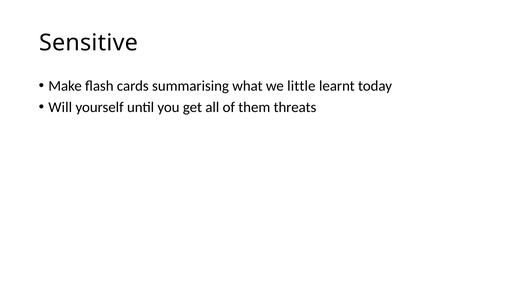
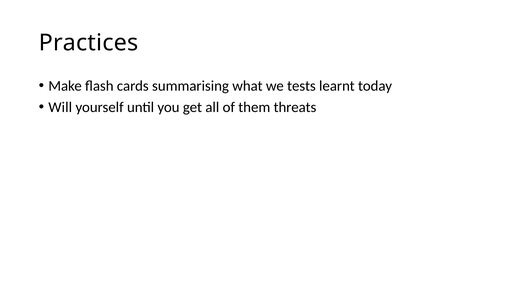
Sensitive: Sensitive -> Practices (89, 43)
little: little -> tests (301, 86)
